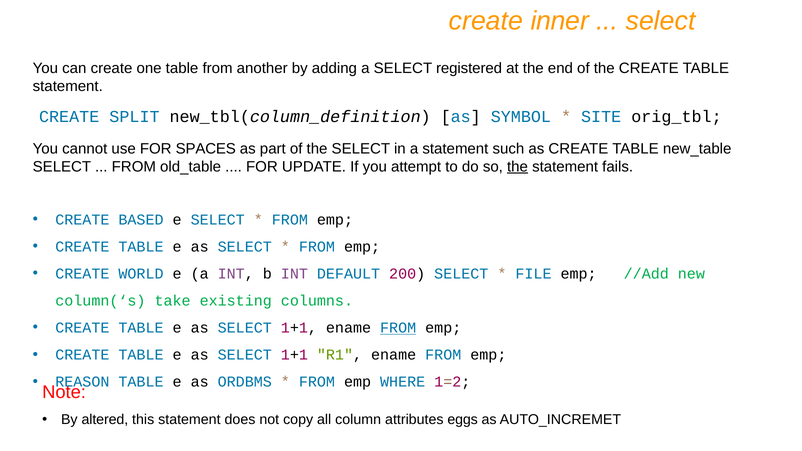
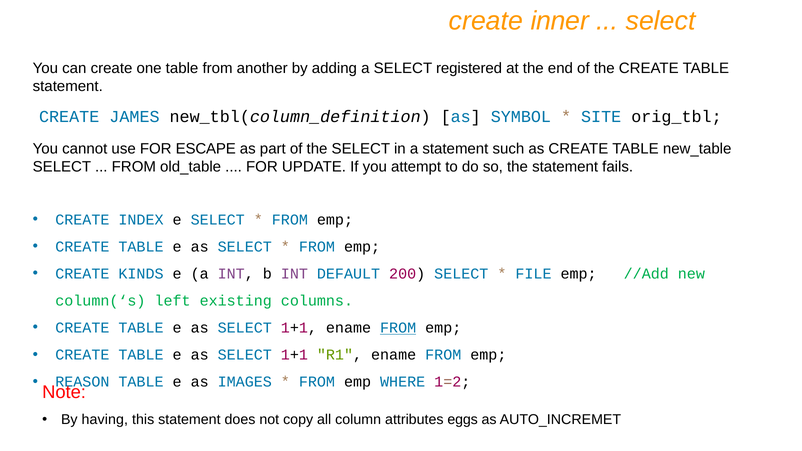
SPLIT: SPLIT -> JAMES (134, 117)
SPACES: SPACES -> ESCAPE (206, 149)
the underline: present -> none (517, 167)
BASED: BASED -> INDEX (141, 220)
WORLD: WORLD -> KINDS (141, 274)
take: take -> left (173, 301)
ORDBMS: ORDBMS -> IMAGES (245, 382)
altered: altered -> having (105, 420)
